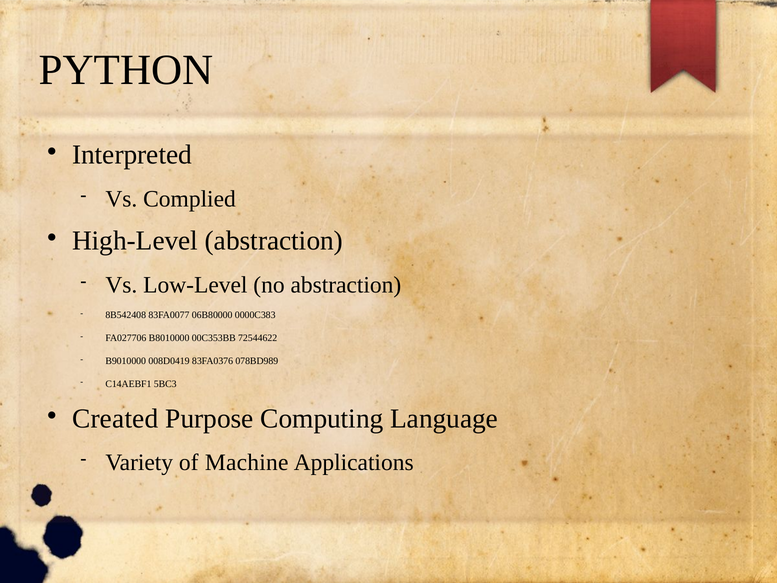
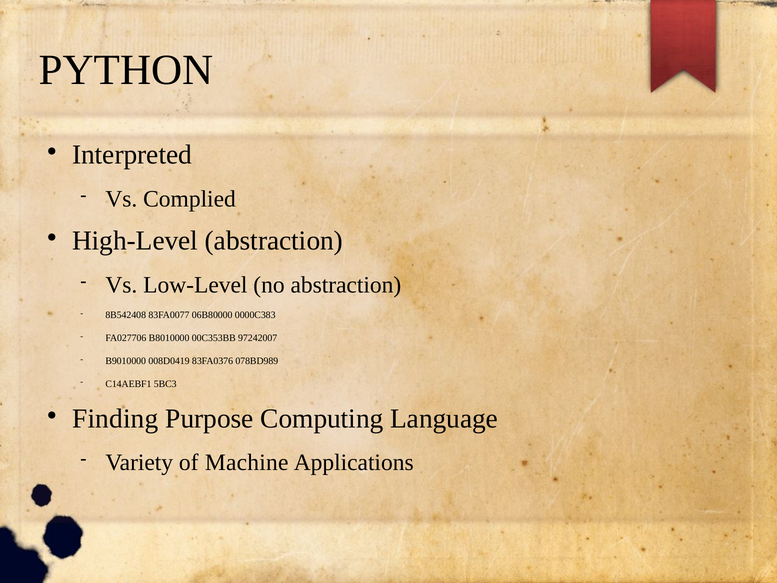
72544622: 72544622 -> 97242007 (258, 338)
Created: Created -> Finding (115, 418)
